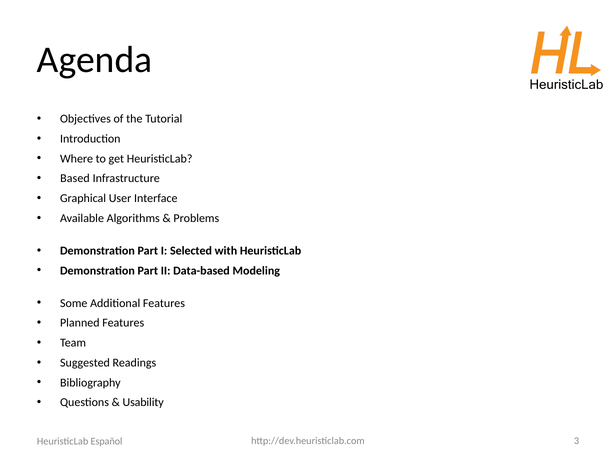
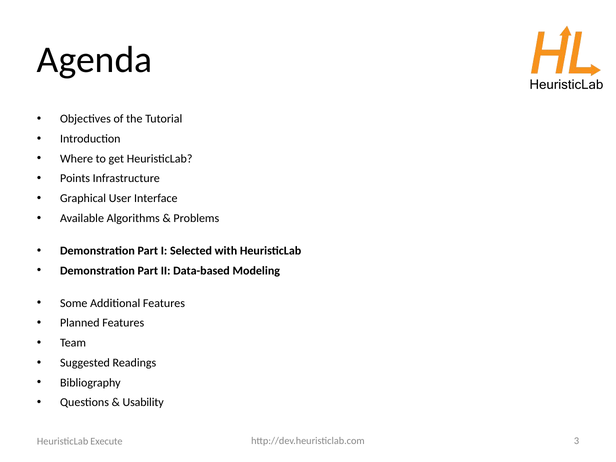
Based: Based -> Points (75, 178)
Español: Español -> Execute (106, 441)
